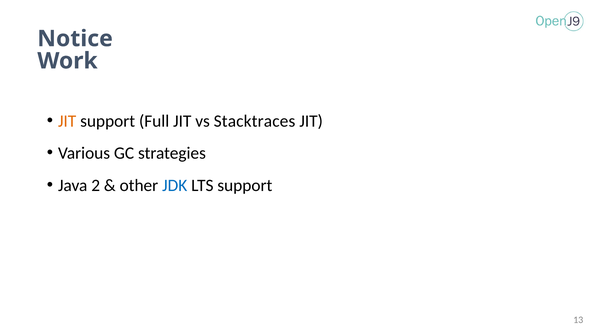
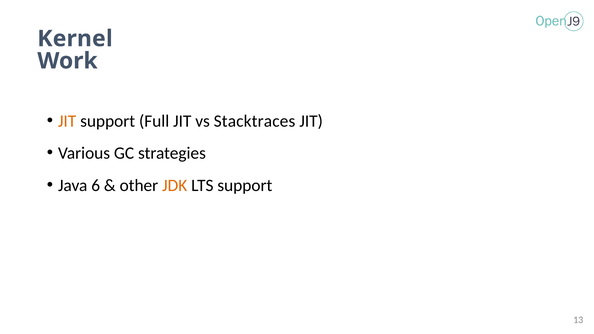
Notice: Notice -> Kernel (75, 39)
2: 2 -> 6 (96, 185)
JDK colour: blue -> orange (175, 185)
